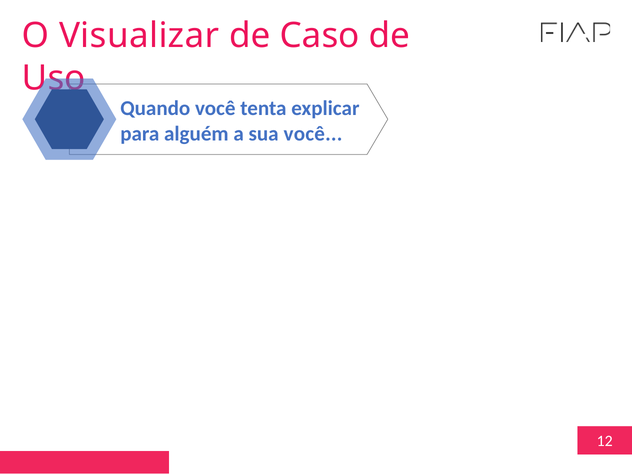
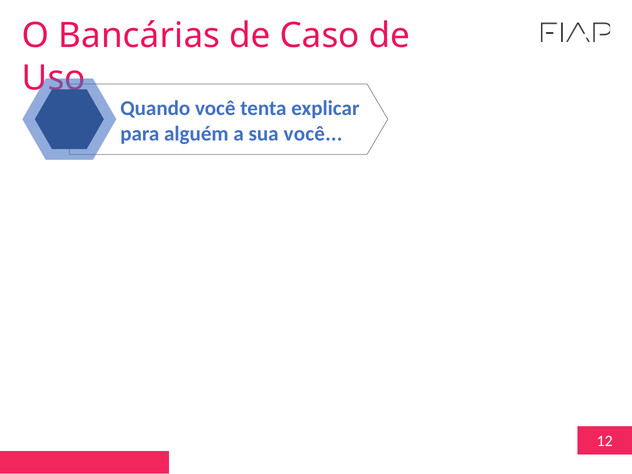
Visualizar: Visualizar -> Bancárias (139, 36)
